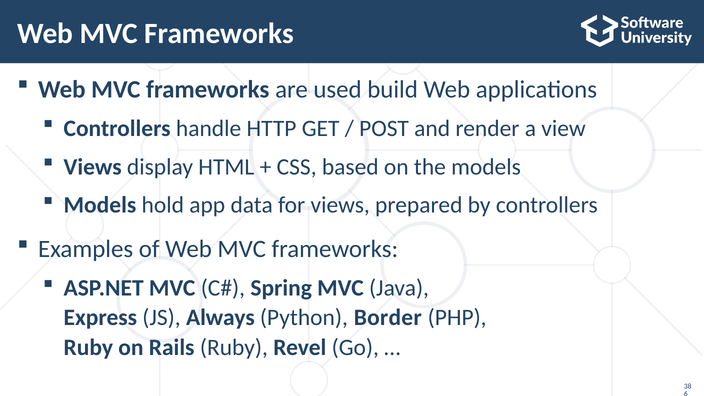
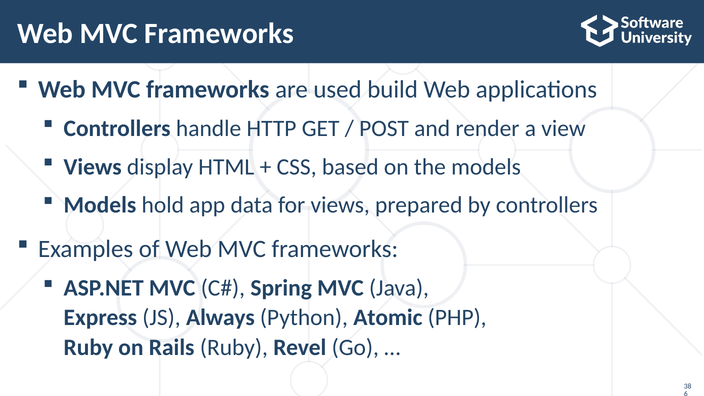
Border: Border -> Atomic (388, 318)
